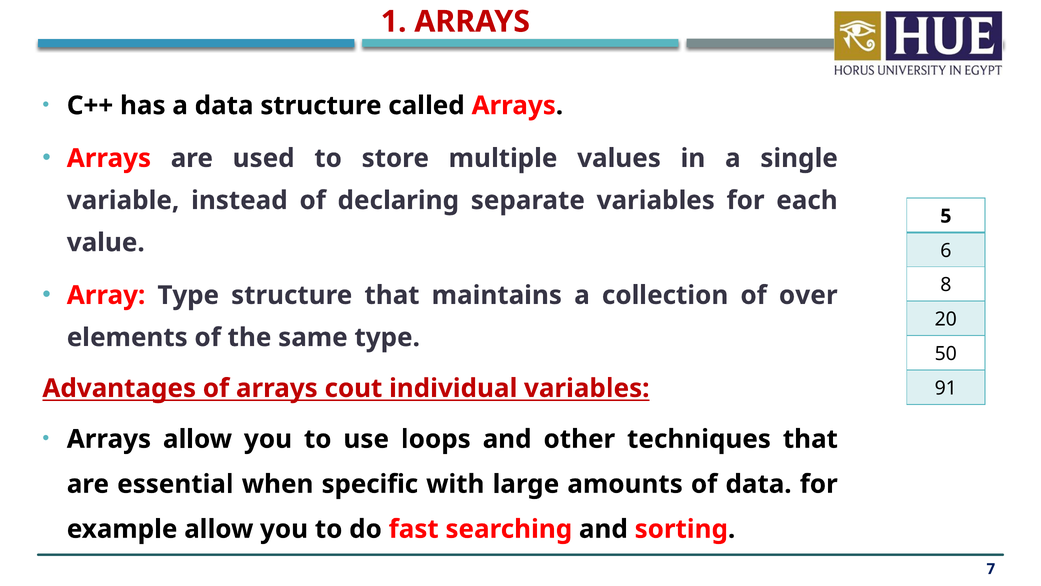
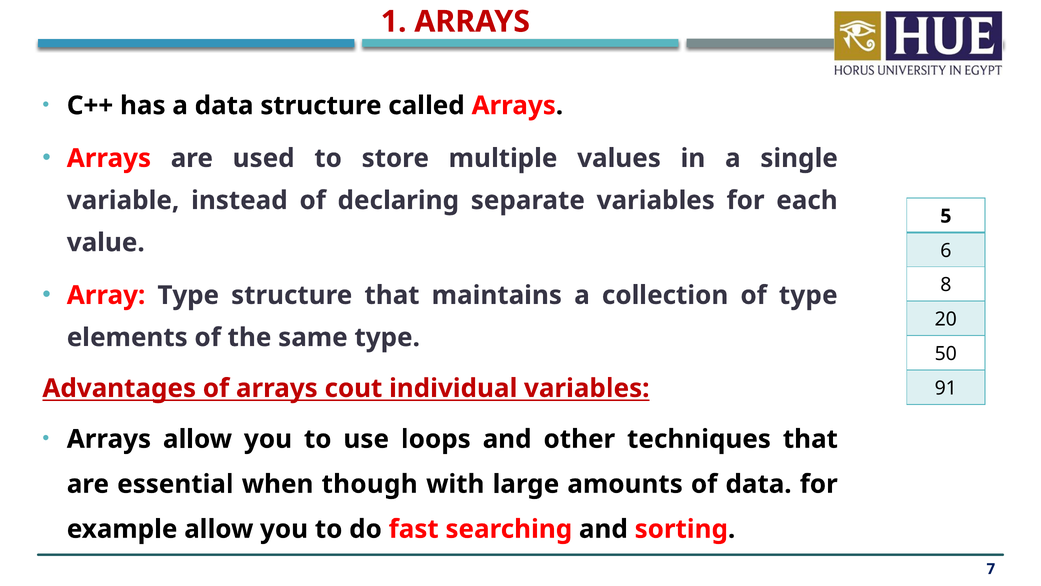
of over: over -> type (808, 295)
specific: specific -> though (370, 484)
